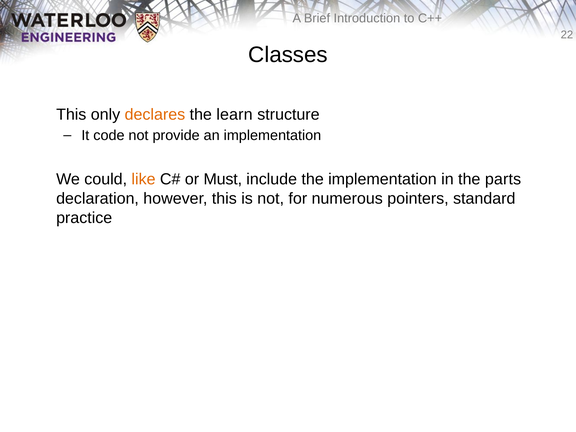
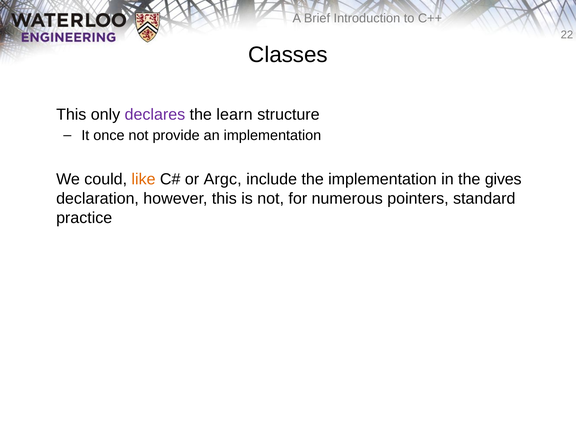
declares colour: orange -> purple (155, 114)
code: code -> once (109, 135)
Must: Must -> Argc (223, 179)
parts: parts -> gives (503, 179)
